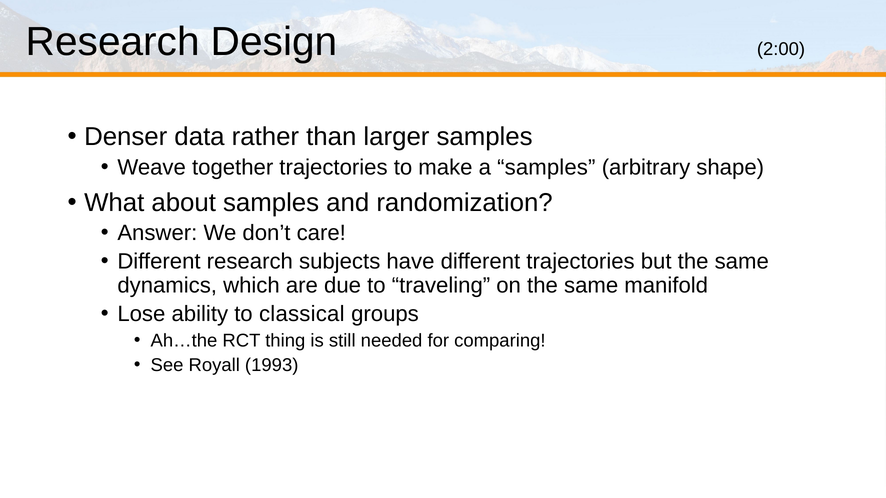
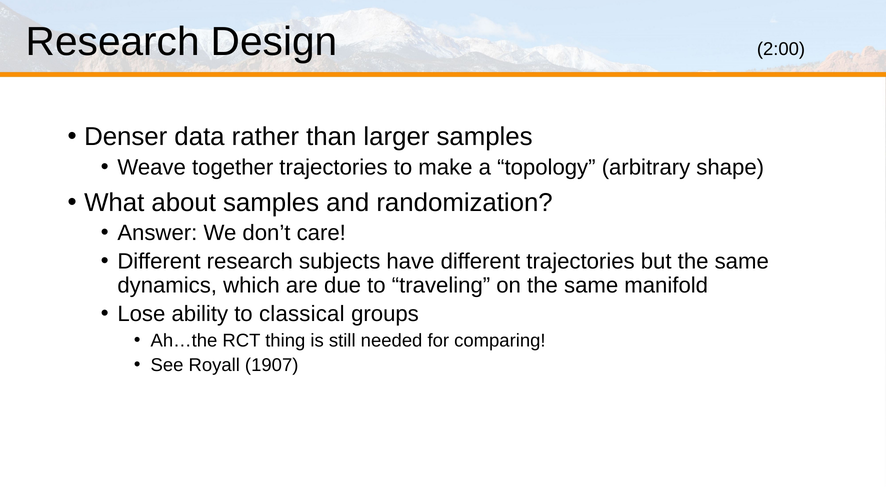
a samples: samples -> topology (546, 168)
1993: 1993 -> 1907 (272, 365)
